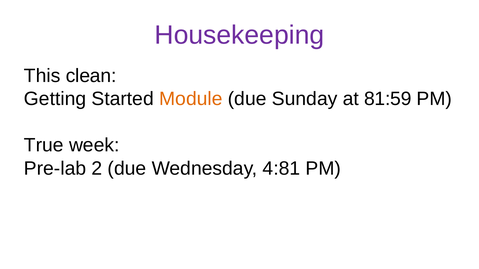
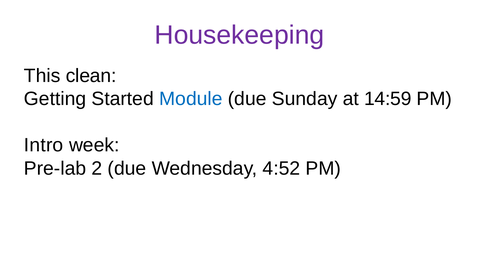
Module colour: orange -> blue (191, 99)
81:59: 81:59 -> 14:59 (388, 99)
True: True -> Intro (44, 145)
4:81: 4:81 -> 4:52 (281, 169)
